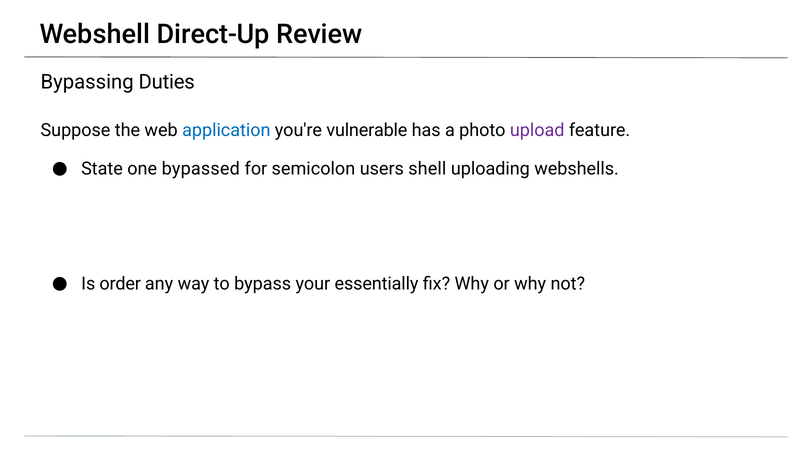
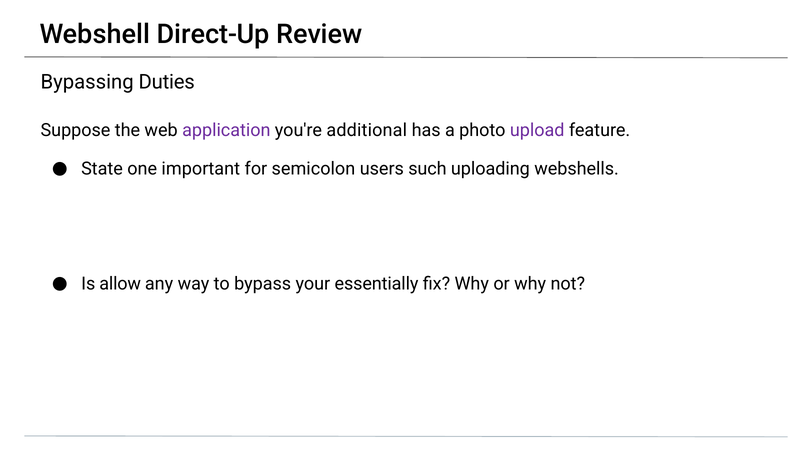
application colour: blue -> purple (226, 130)
vulnerable: vulnerable -> additional (367, 130)
bypassed: bypassed -> important (201, 169)
shell: shell -> such (427, 169)
order: order -> allow (120, 284)
